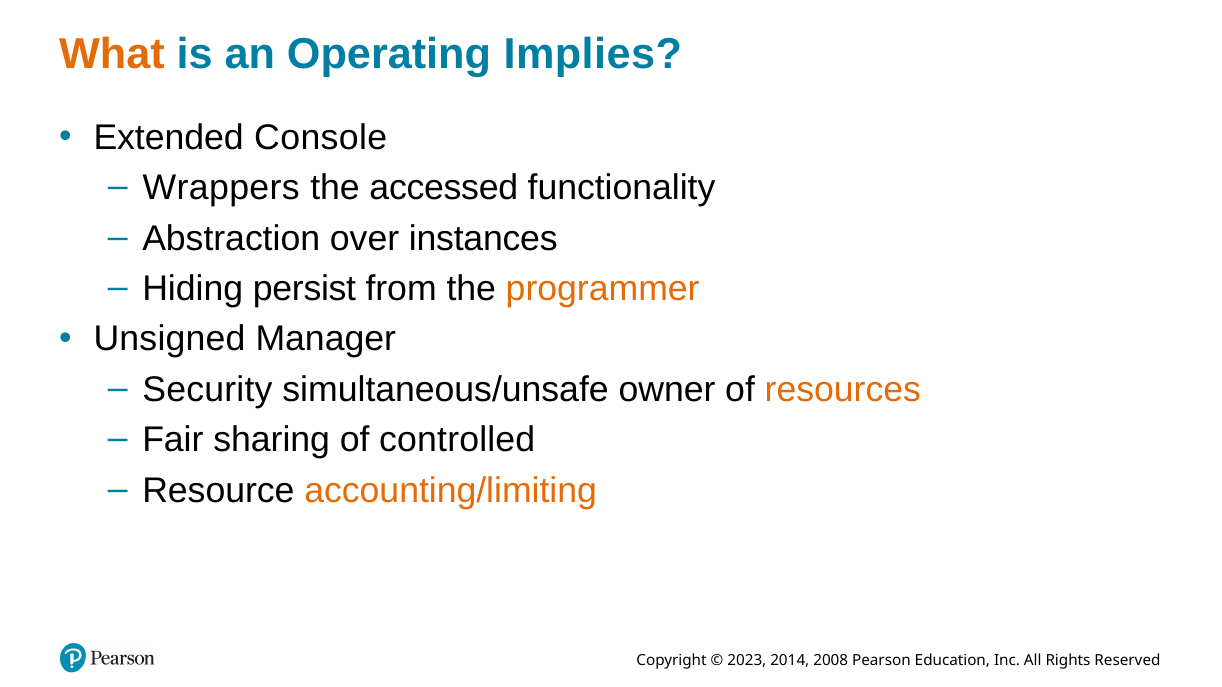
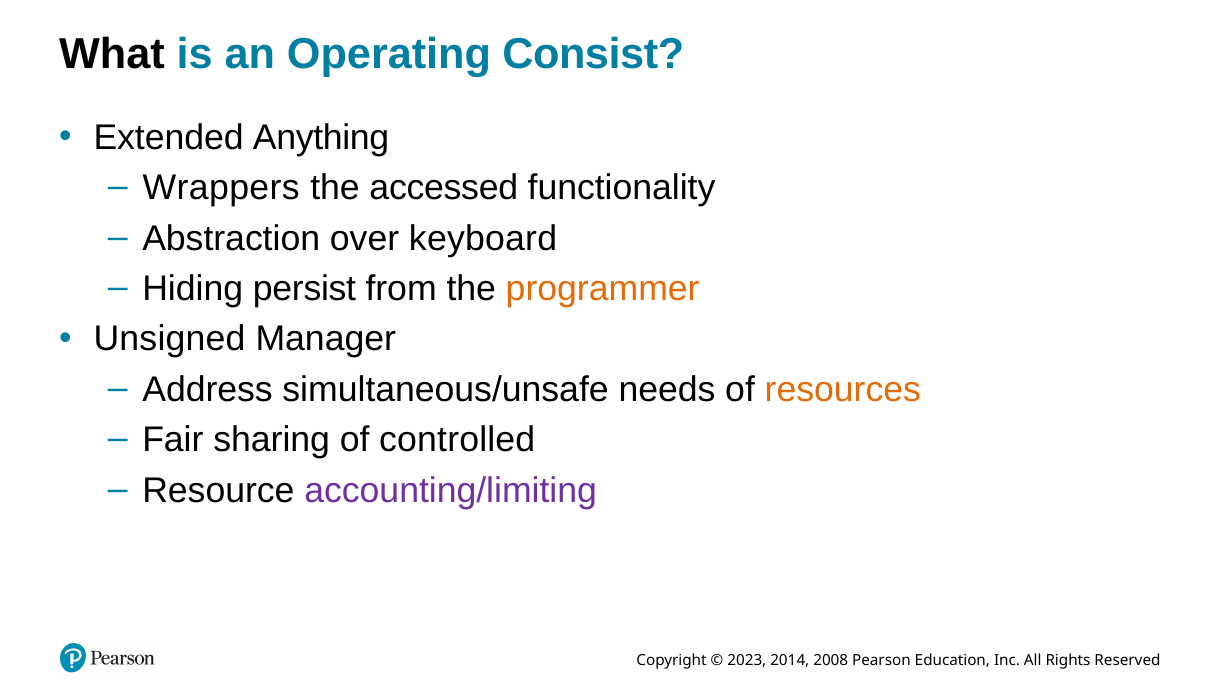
What colour: orange -> black (112, 54)
Implies: Implies -> Consist (593, 54)
Console: Console -> Anything (321, 138)
instances: instances -> keyboard (483, 239)
Security: Security -> Address (208, 390)
owner: owner -> needs (667, 390)
accounting/limiting colour: orange -> purple (451, 491)
